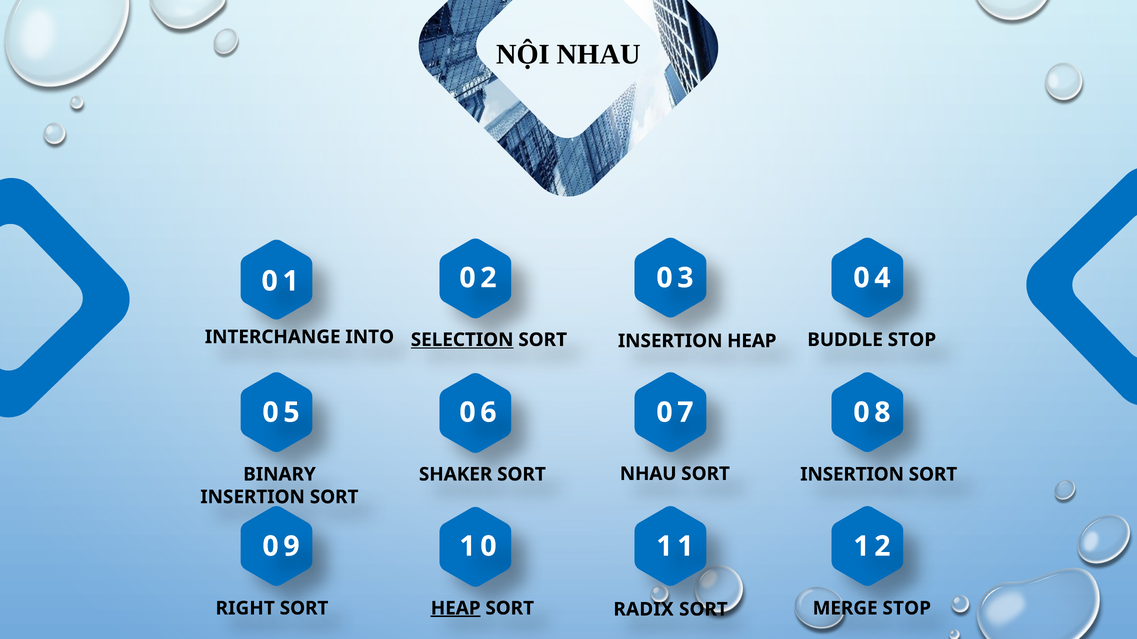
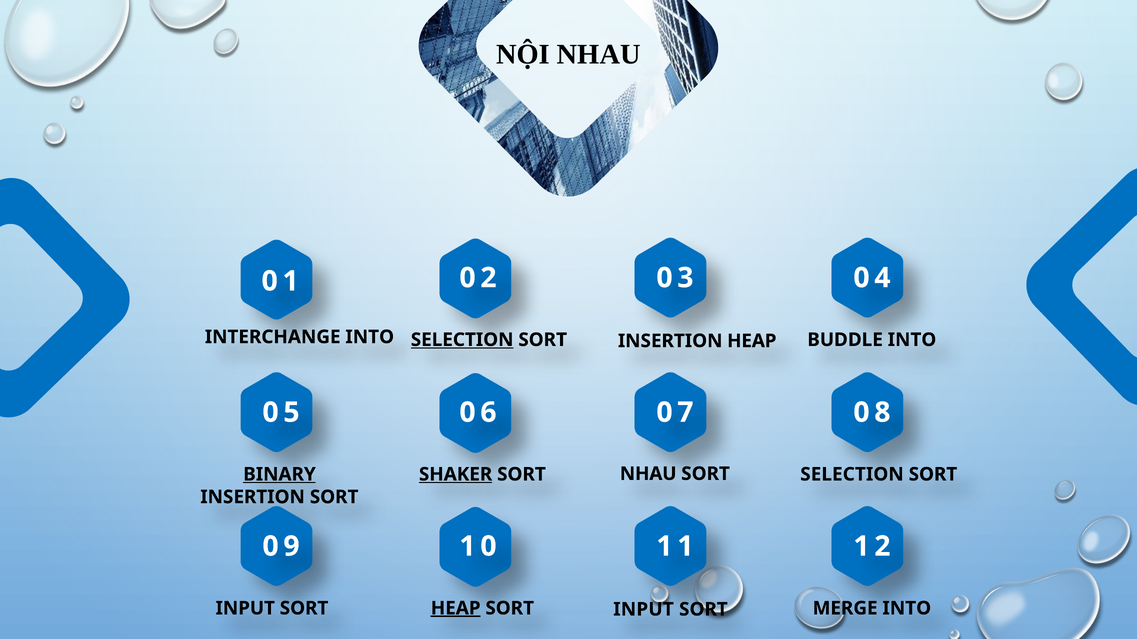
BUDDLE STOP: STOP -> INTO (912, 340)
BINARY underline: none -> present (280, 475)
SHAKER underline: none -> present (456, 475)
INSERTION: INSERTION -> SELECTION (852, 475)
RIGHT: RIGHT -> INPUT (245, 609)
MERGE STOP: STOP -> INTO (907, 609)
RADIX: RADIX -> INPUT (643, 610)
